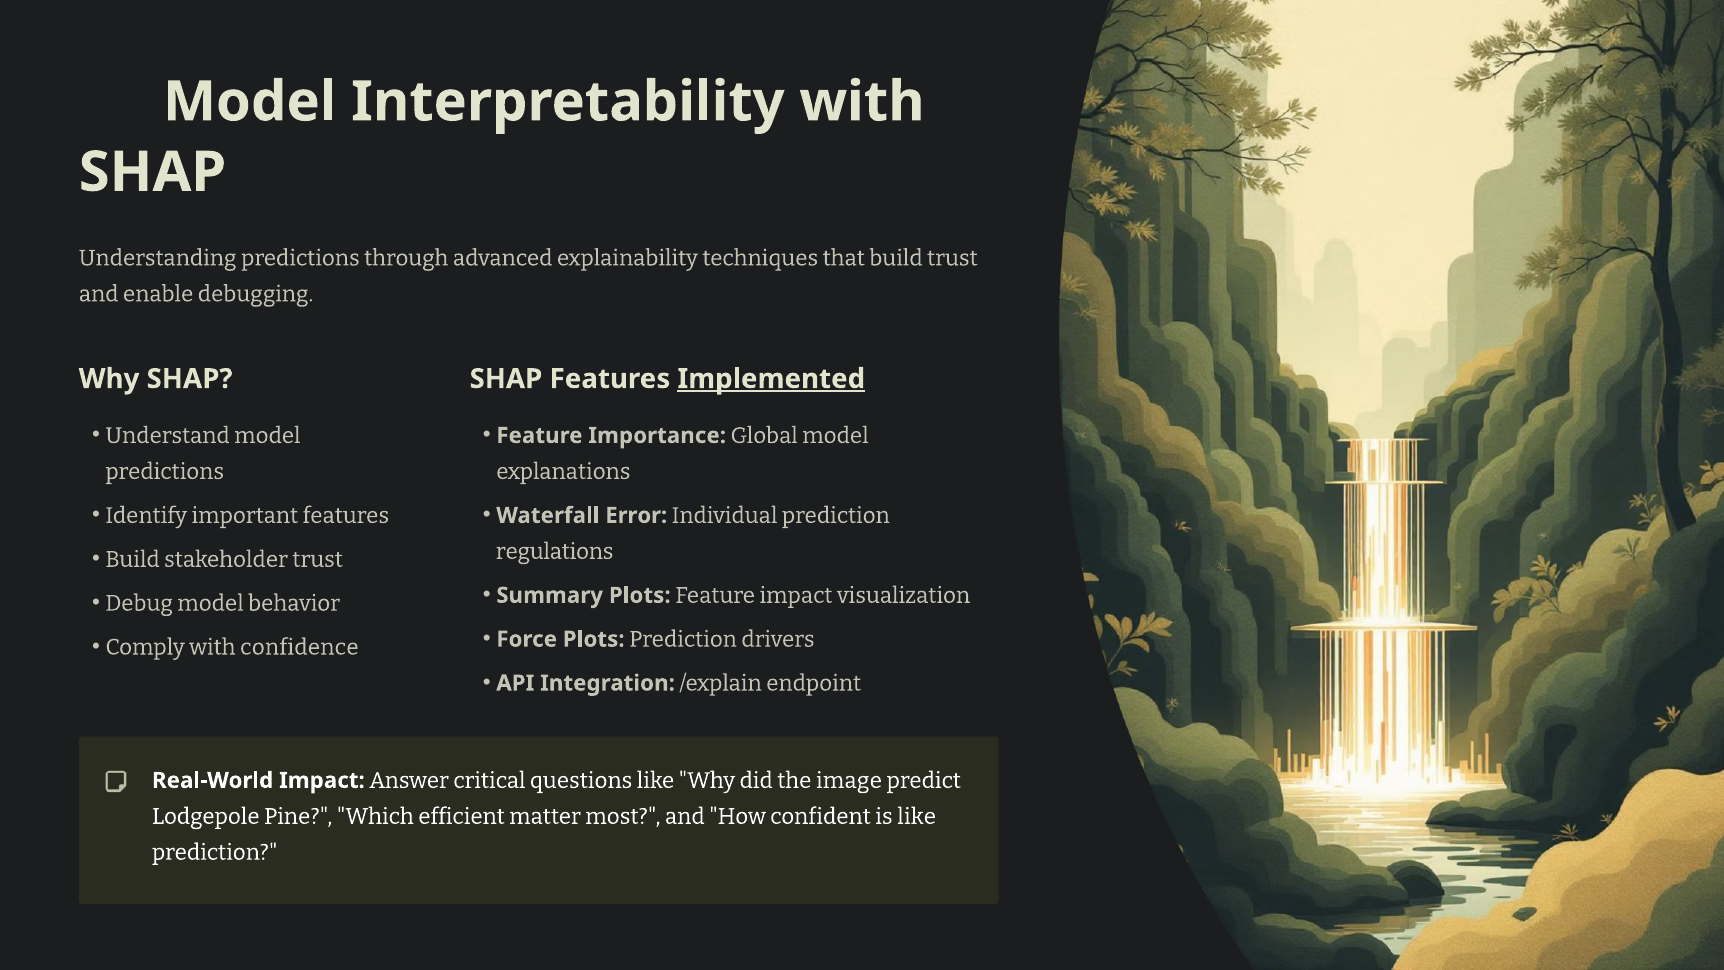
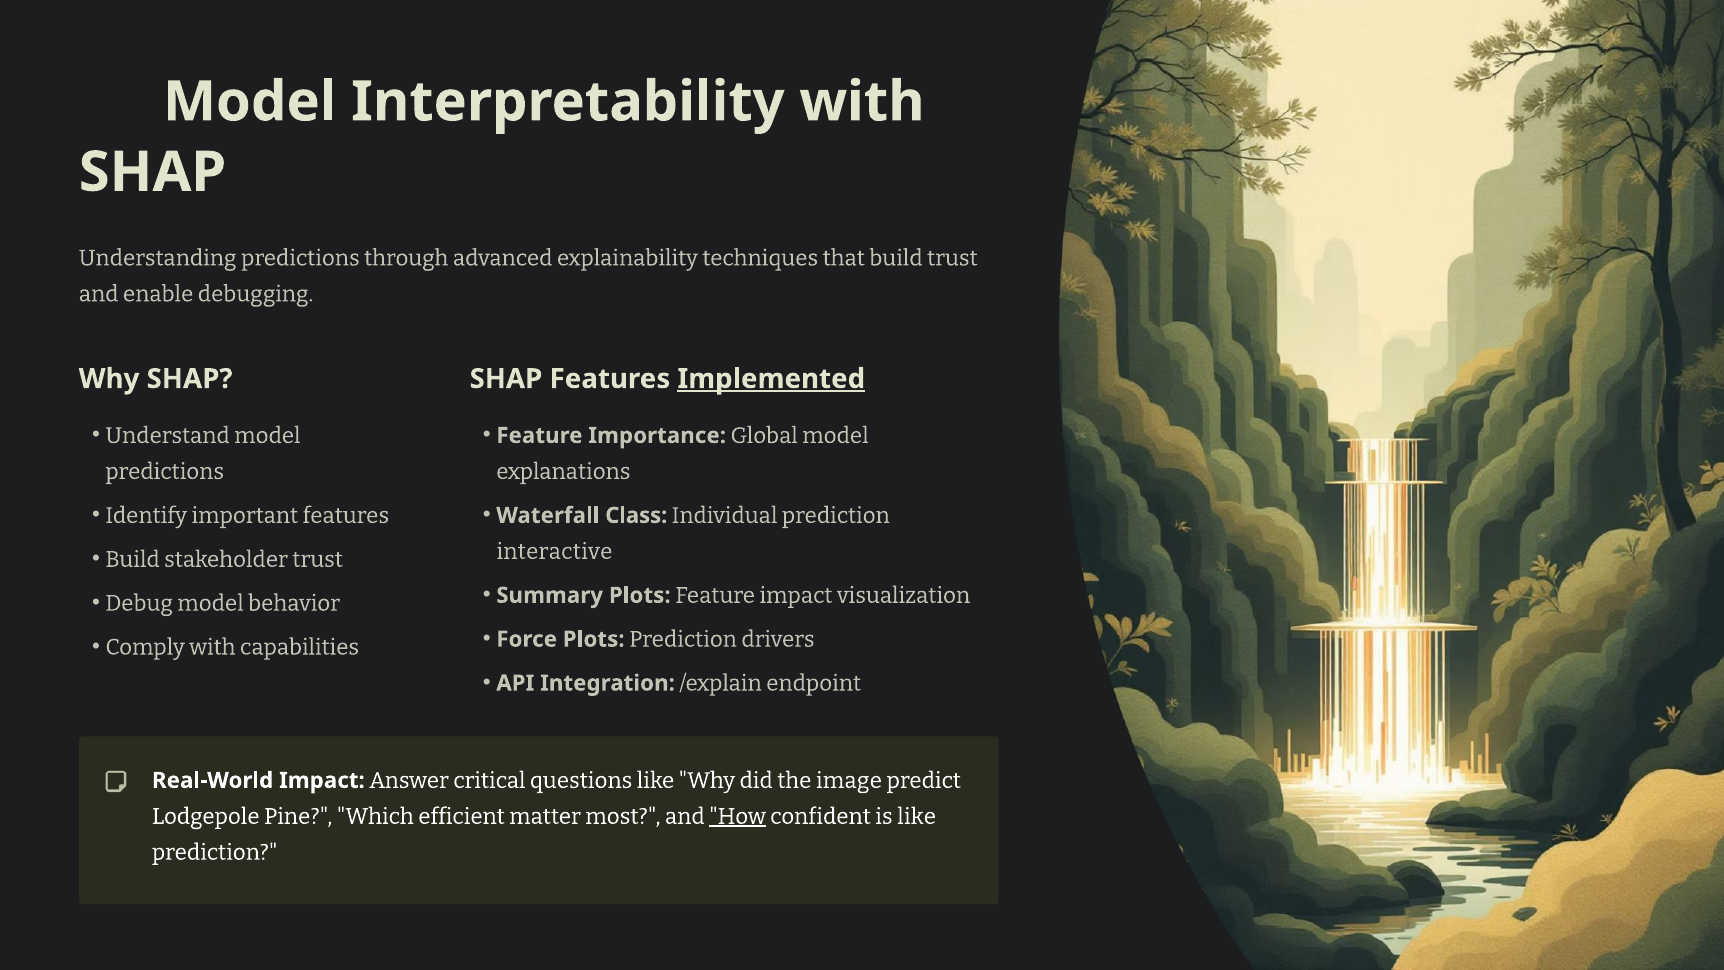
Error: Error -> Class (636, 515)
regulations: regulations -> interactive (554, 551)
confidence: confidence -> capabilities (300, 647)
How underline: none -> present (738, 816)
